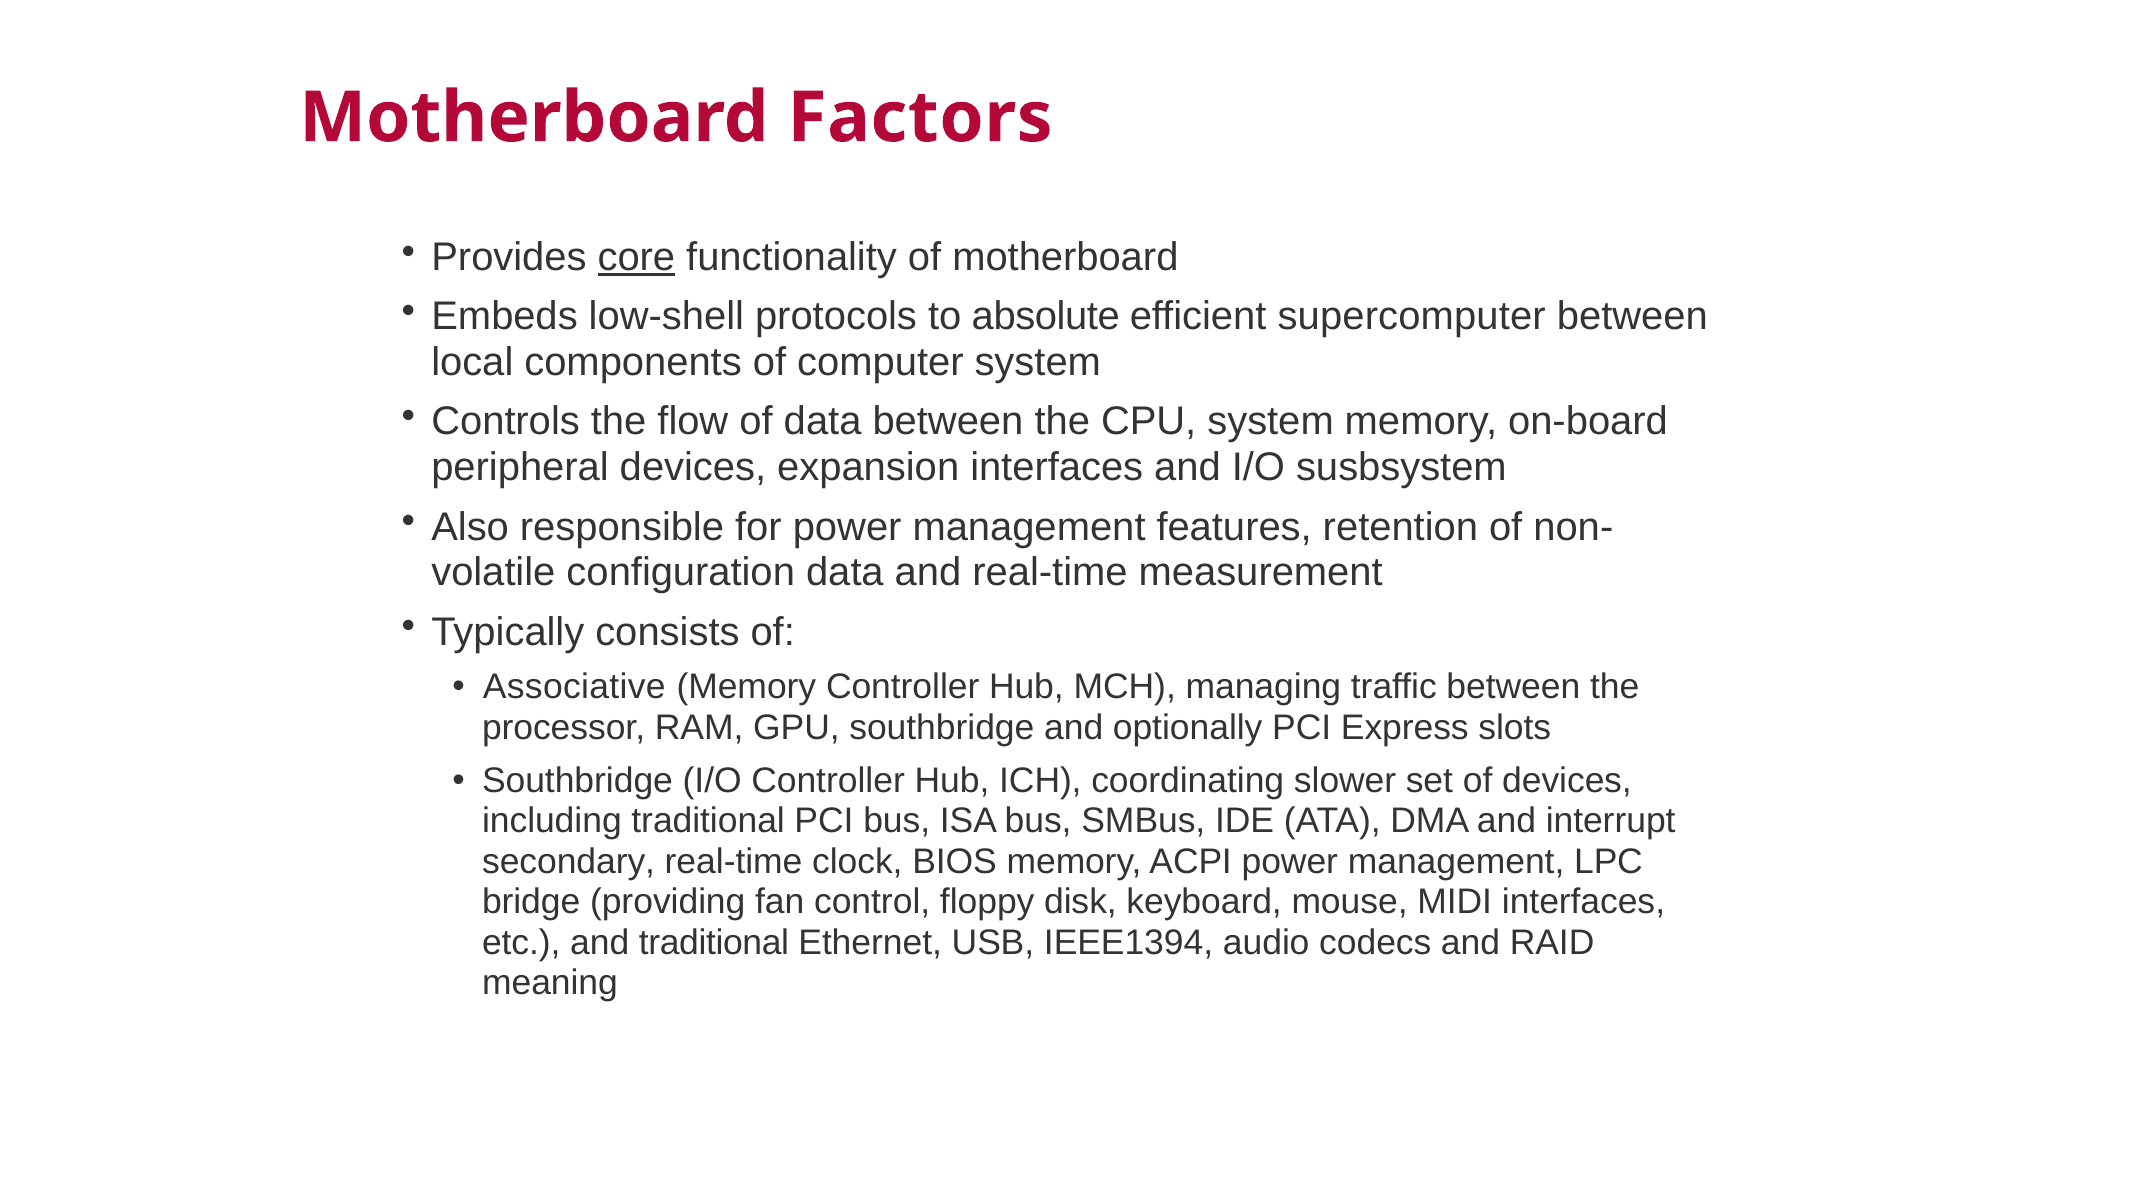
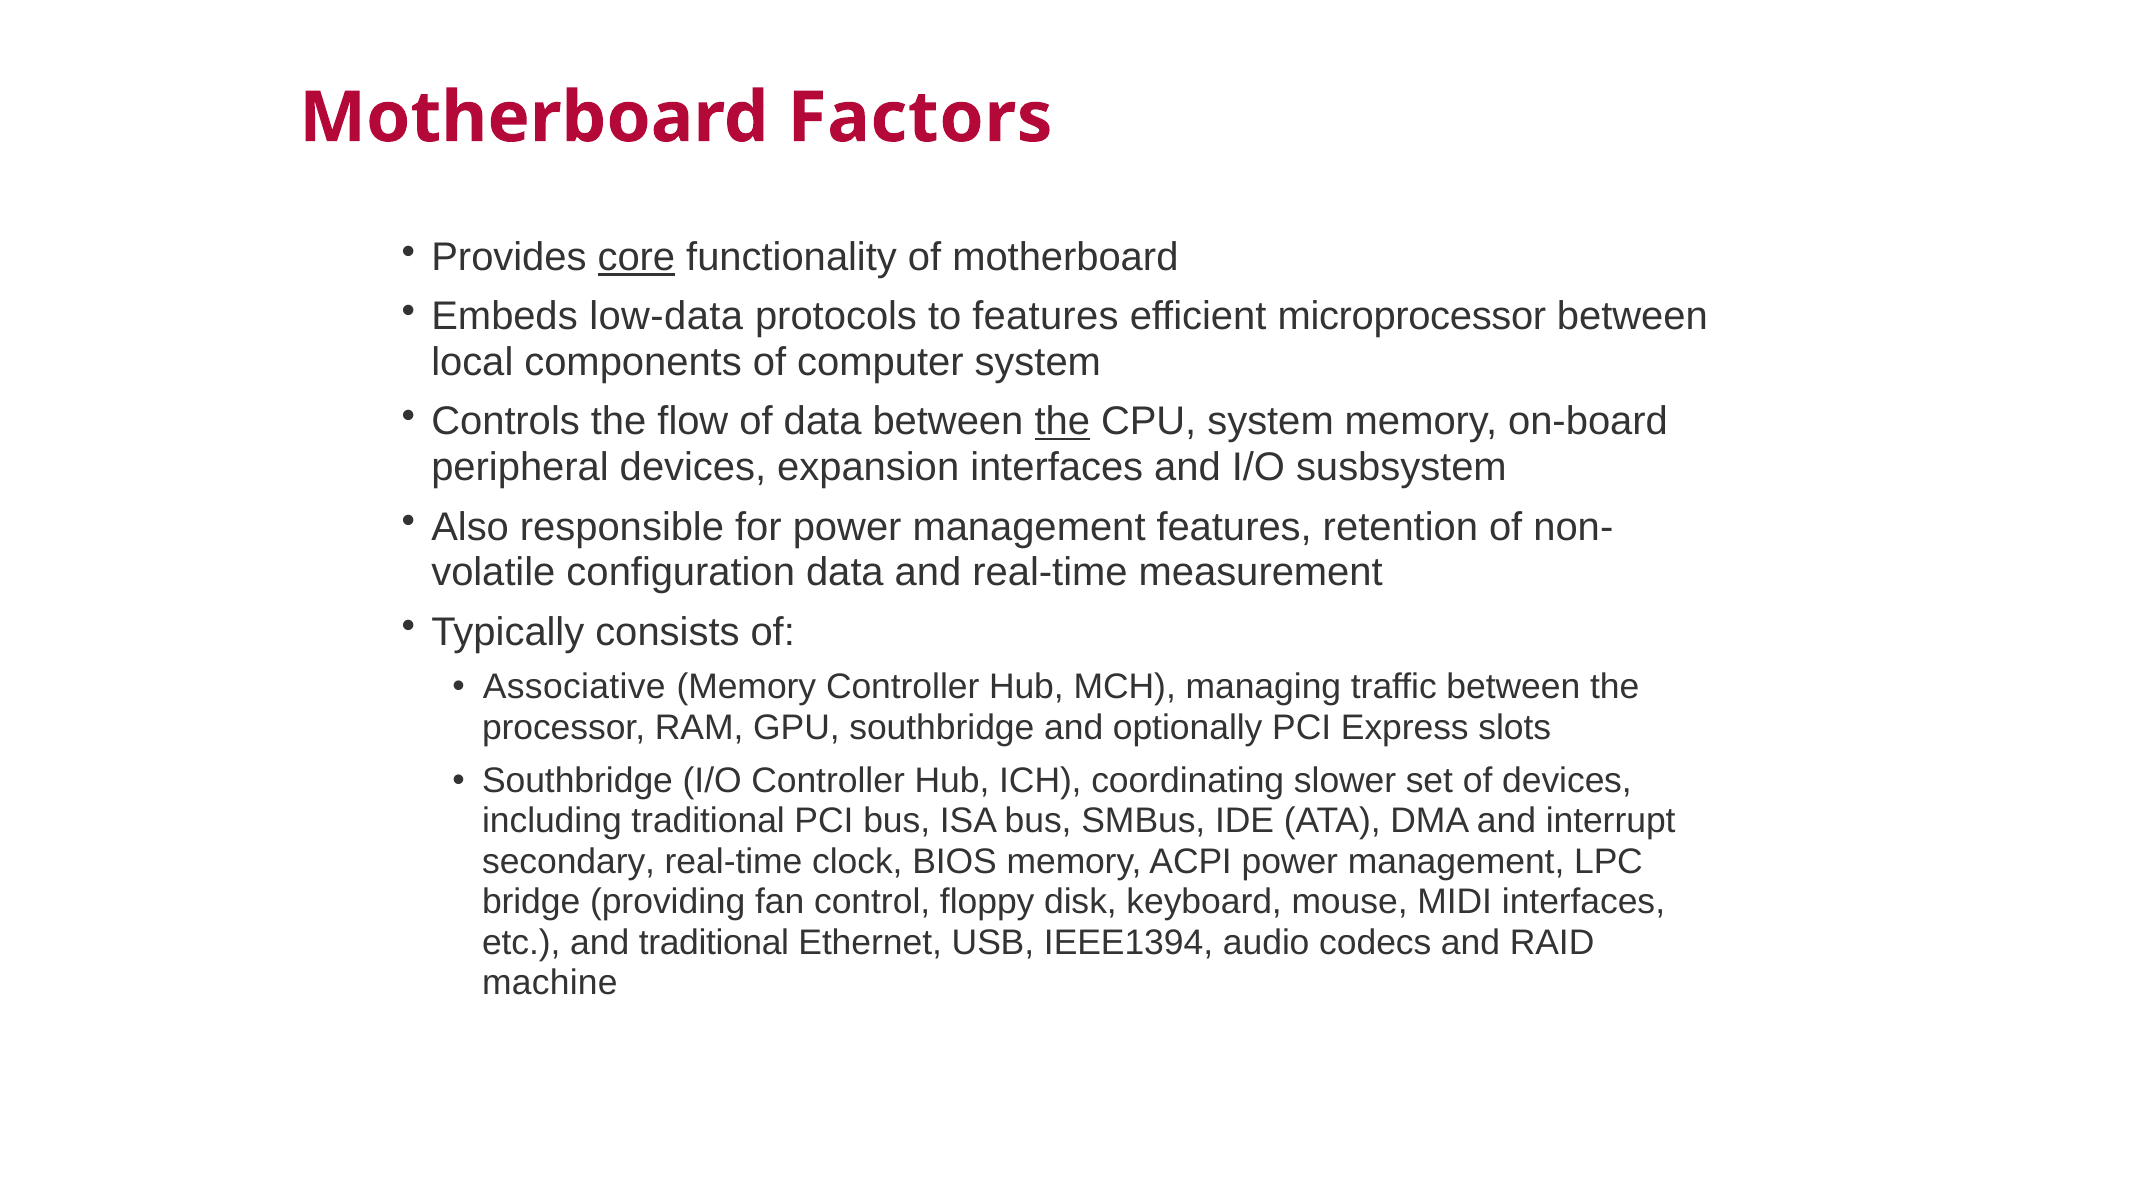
low-shell: low-shell -> low-data (666, 317)
to absolute: absolute -> features (1045, 317)
supercomputer: supercomputer -> microprocessor (1412, 317)
the underline: none -> present (1062, 422)
meaning: meaning -> machine (550, 983)
